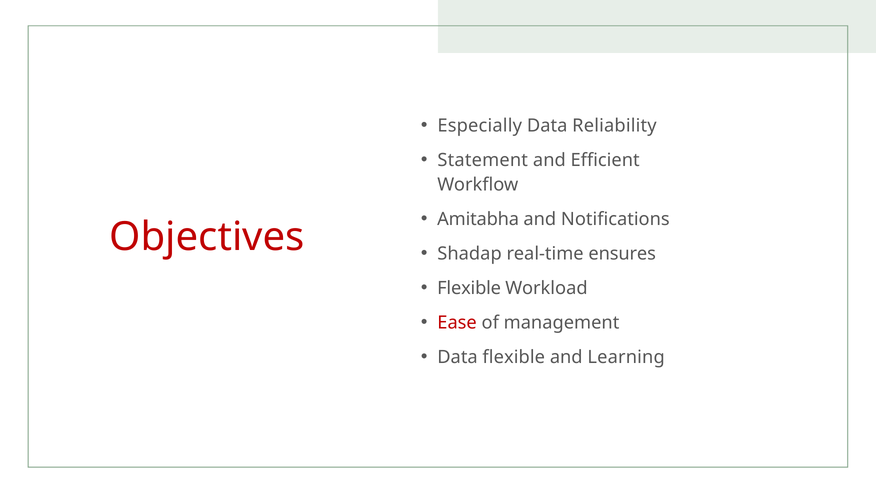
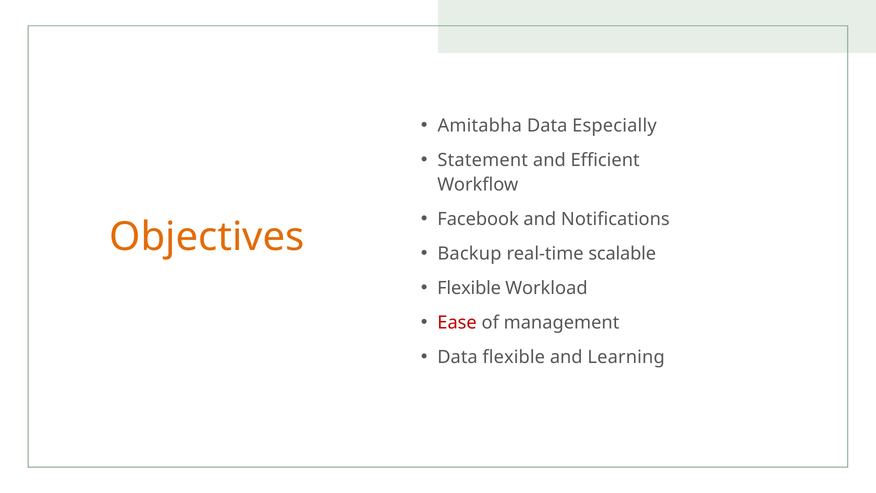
Especially: Especially -> Amitabha (480, 126)
Reliability: Reliability -> Especially (614, 126)
Amitabha: Amitabha -> Facebook (478, 219)
Objectives colour: red -> orange (207, 237)
Shadap: Shadap -> Backup (469, 254)
ensures: ensures -> scalable (622, 254)
